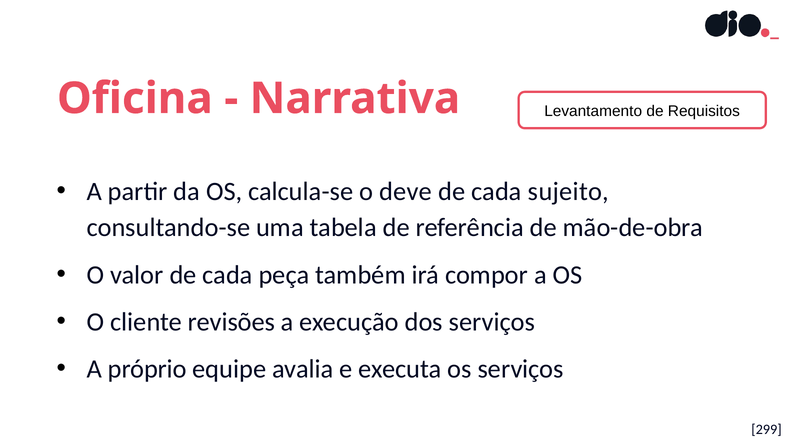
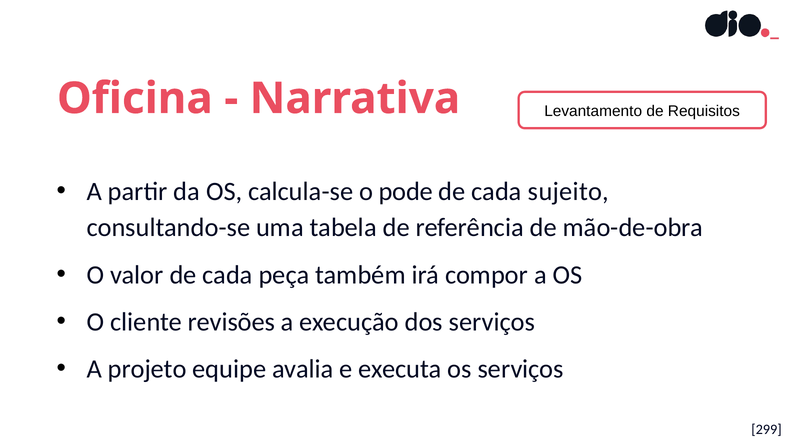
deve: deve -> pode (406, 192)
próprio: próprio -> projeto (147, 369)
